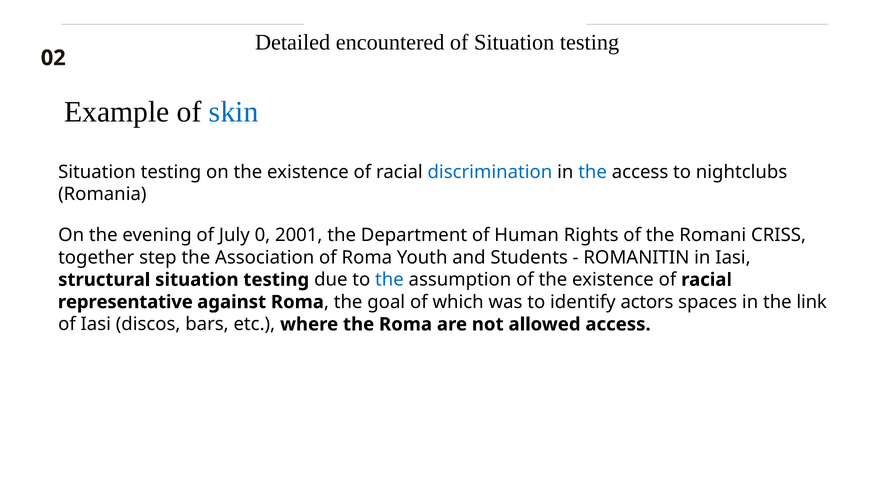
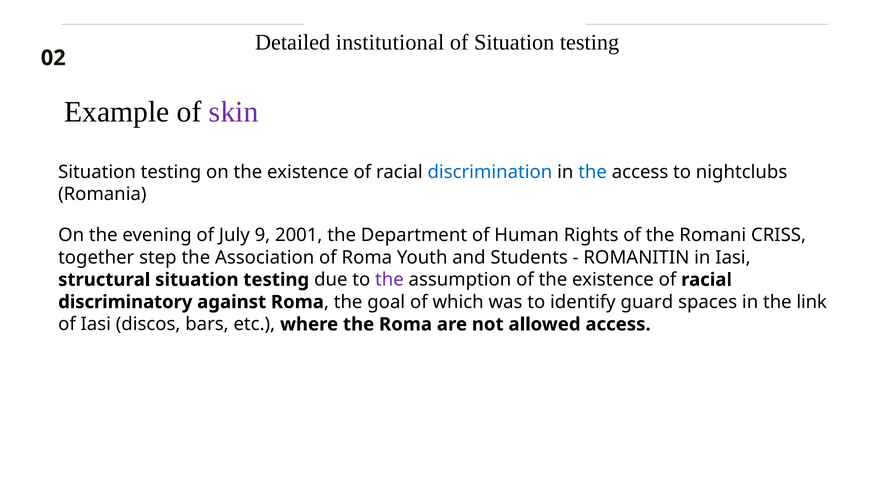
encountered: encountered -> institutional (390, 42)
skin colour: blue -> purple (234, 112)
0: 0 -> 9 (262, 235)
the colour: blue -> purple (389, 280)
representative: representative -> discriminatory (125, 302)
actors: actors -> guard (647, 302)
